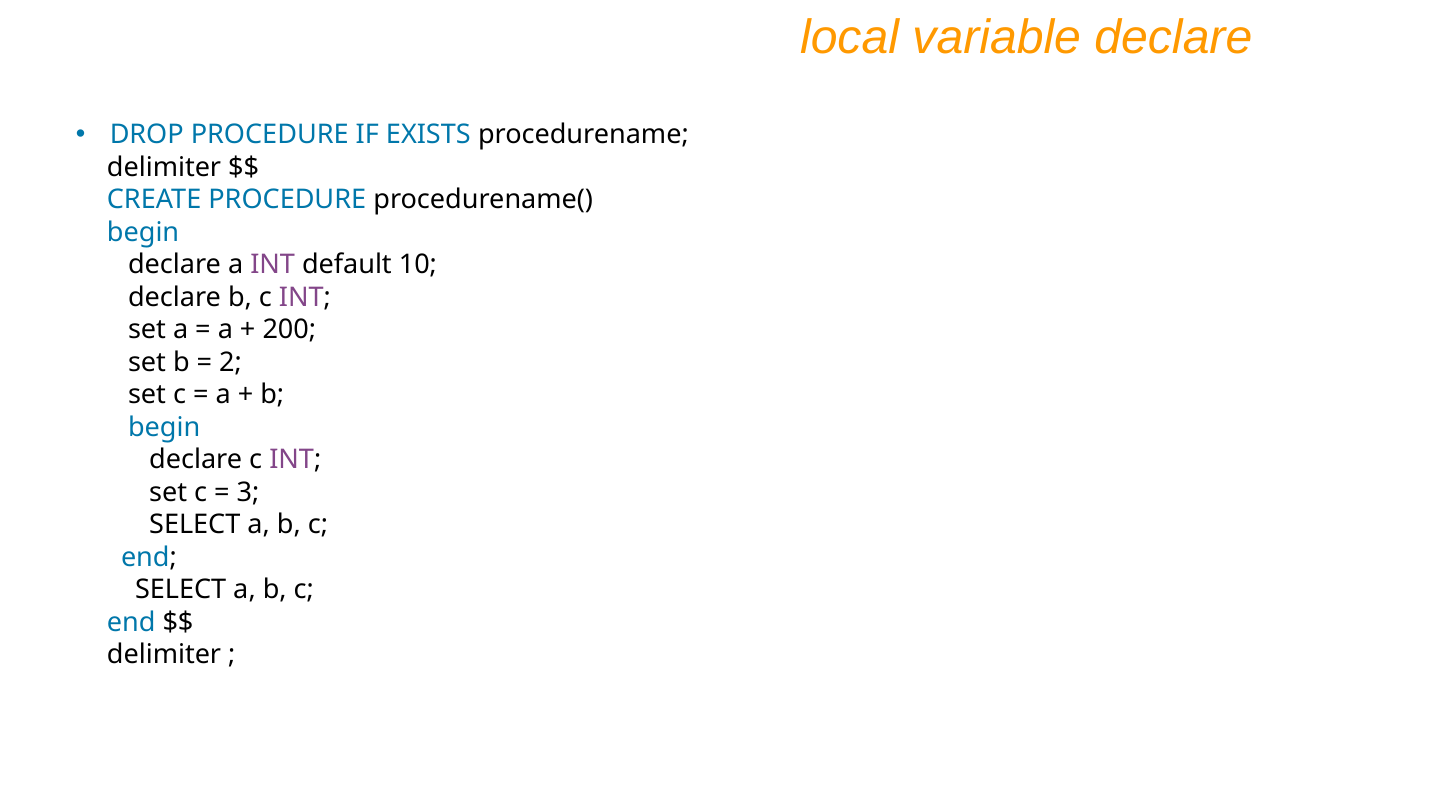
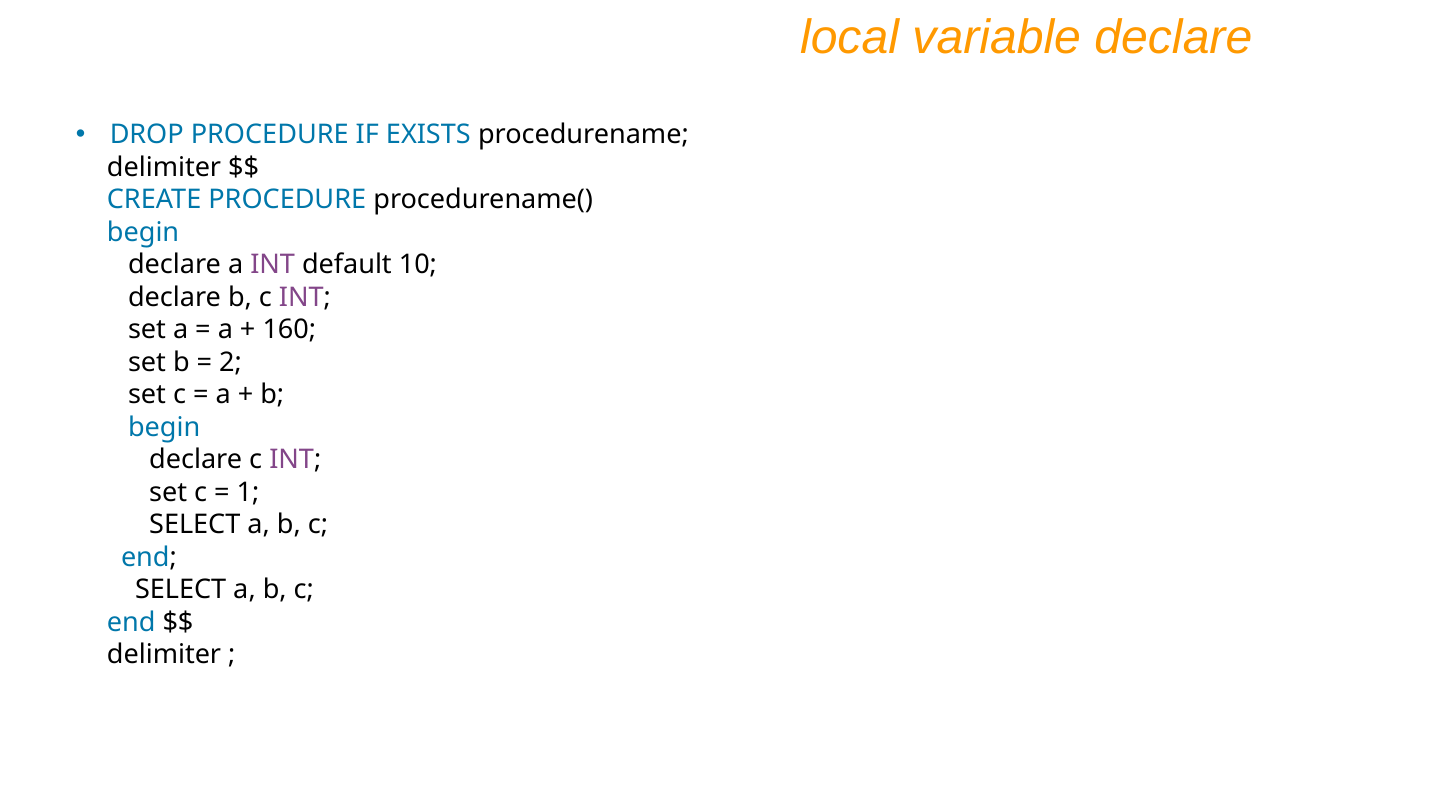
200: 200 -> 160 (289, 330)
3: 3 -> 1 (248, 492)
